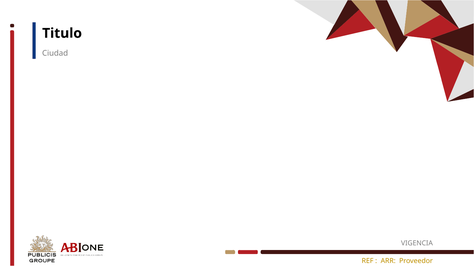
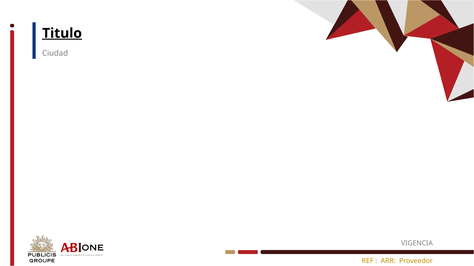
Titulo underline: none -> present (62, 33)
